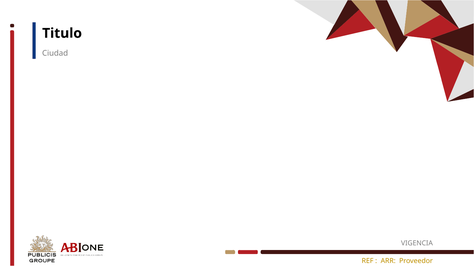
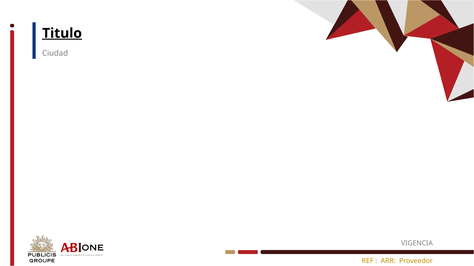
Titulo underline: none -> present (62, 33)
